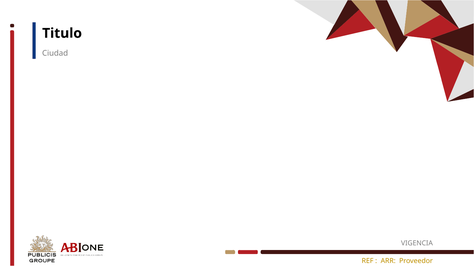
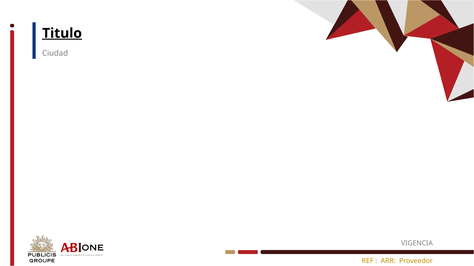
Titulo underline: none -> present (62, 33)
